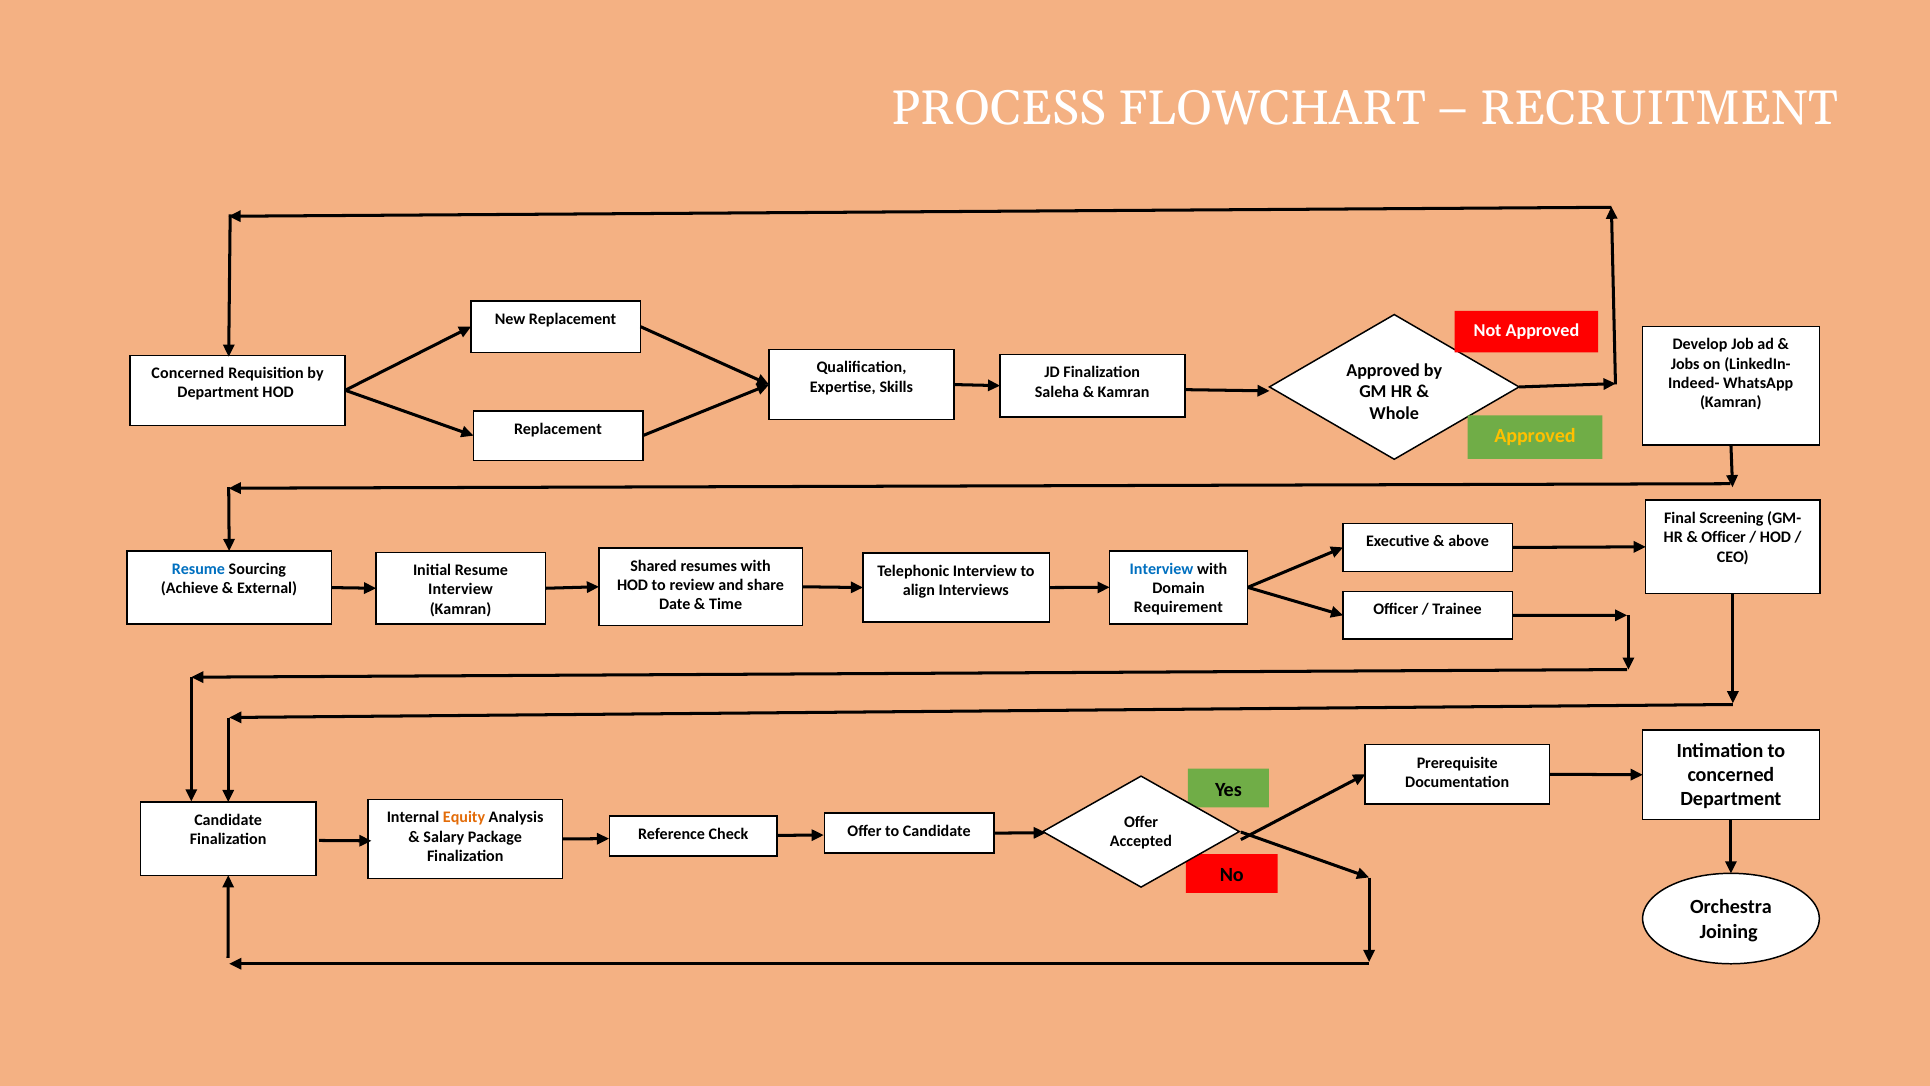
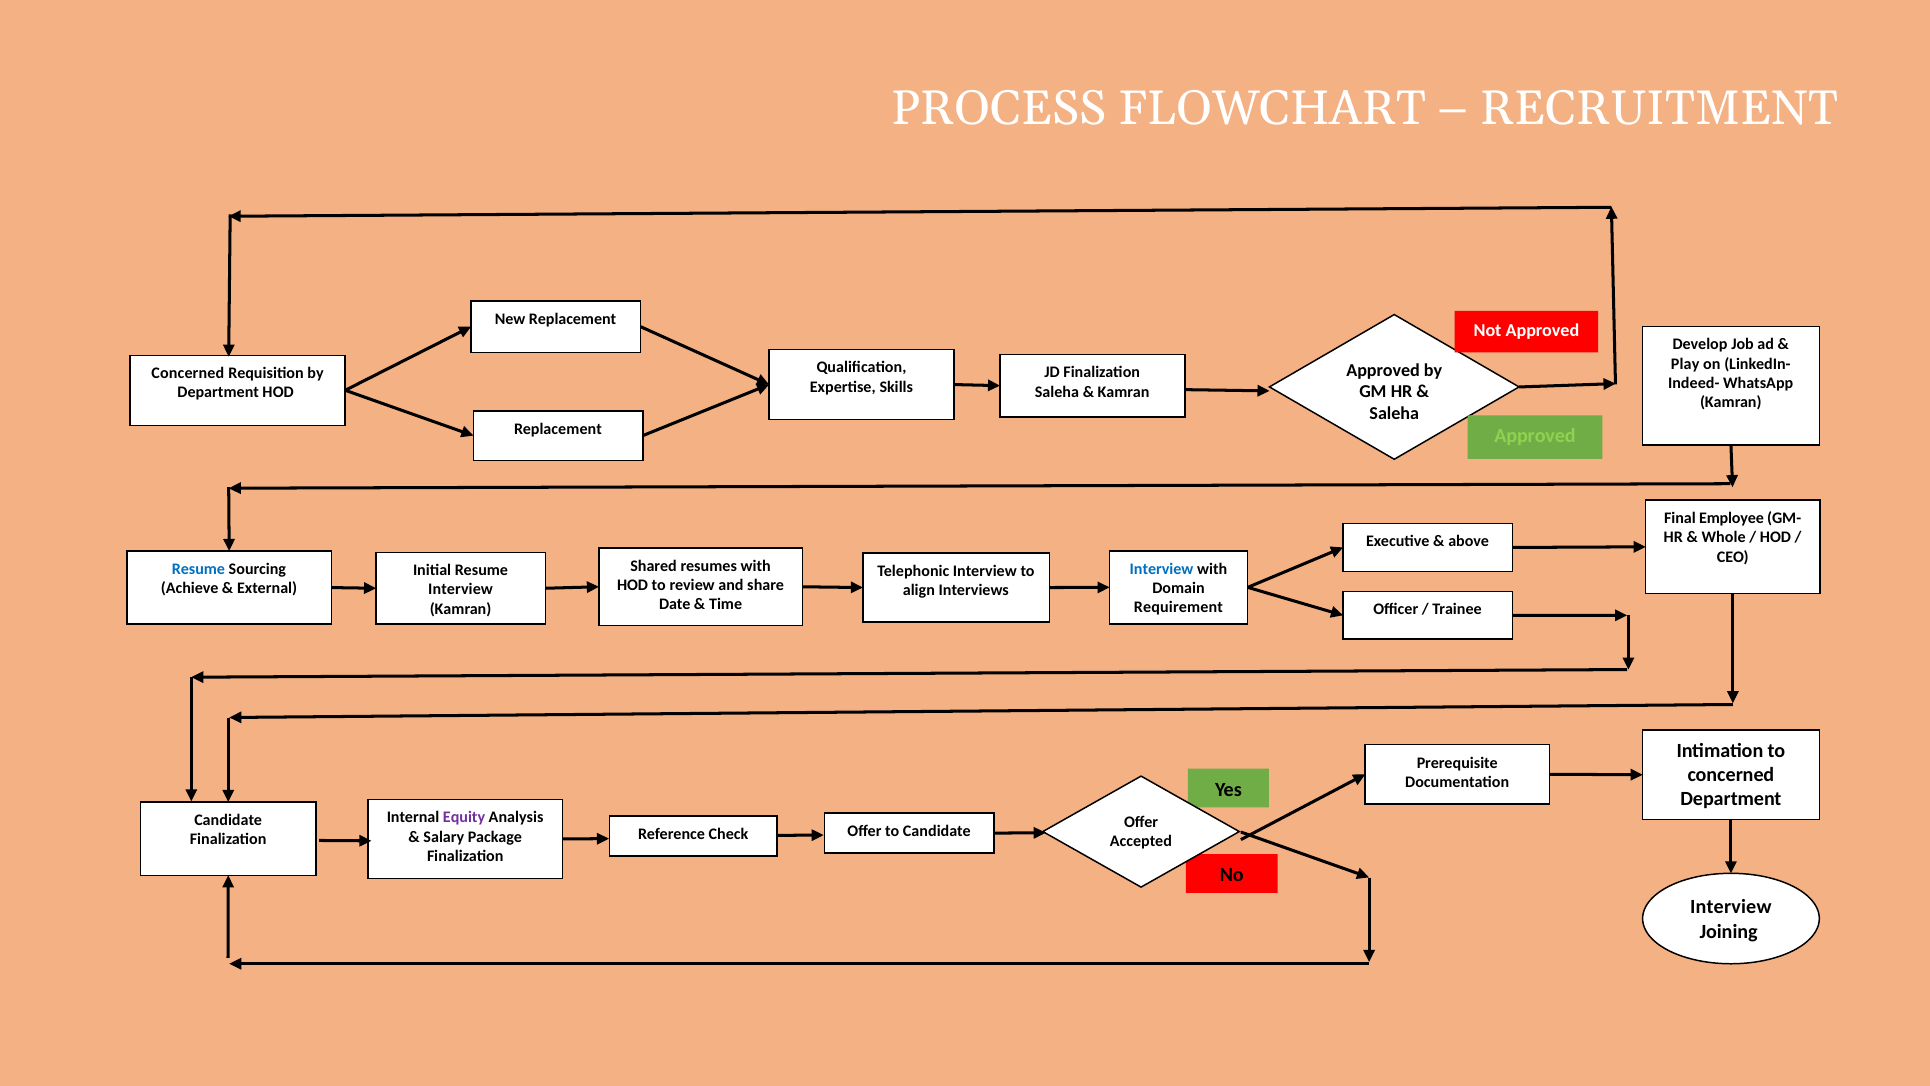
Jobs: Jobs -> Play (1685, 364)
Whole: Whole -> Saleha (1394, 414)
Approved colour: yellow -> light green (1535, 436)
Screening: Screening -> Employee (1731, 518)
Officer: Officer -> Whole (1724, 537)
Equity colour: orange -> purple (464, 817)
Orchestra: Orchestra -> Interview (1731, 907)
